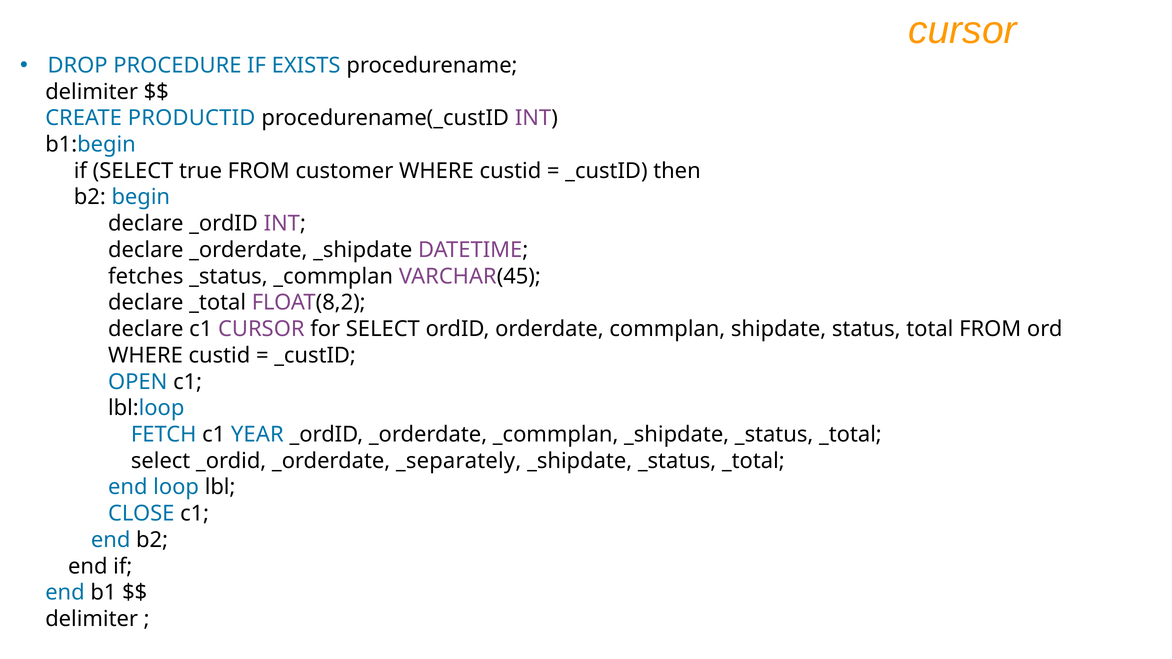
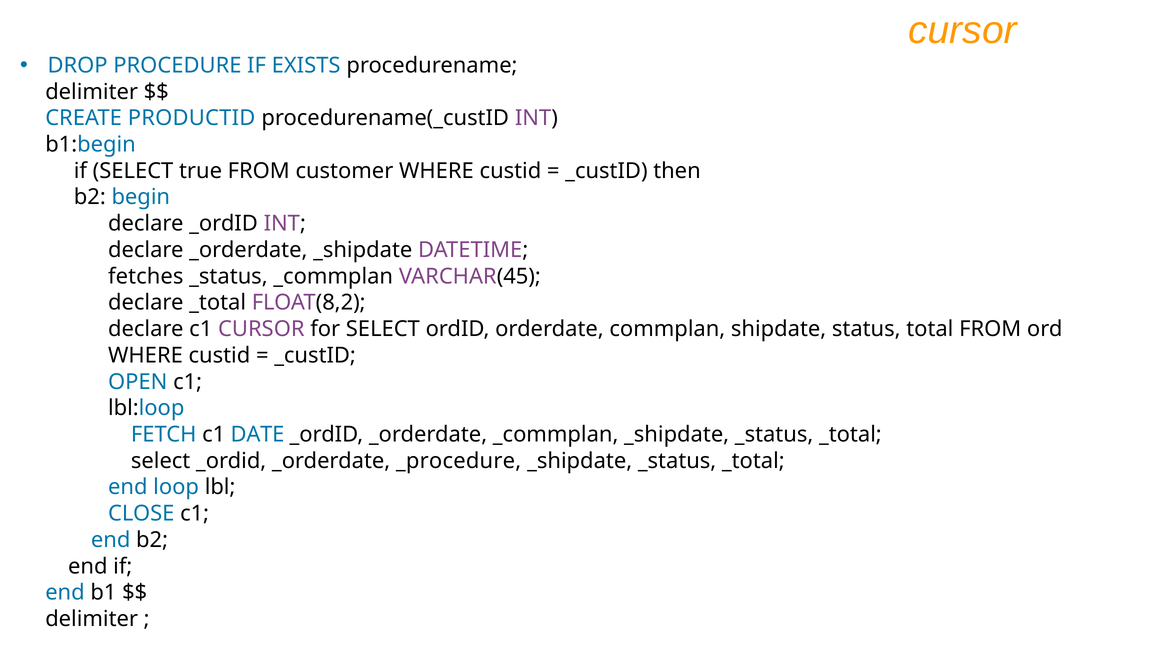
YEAR: YEAR -> DATE (258, 435)
_separately: _separately -> _procedure (459, 461)
